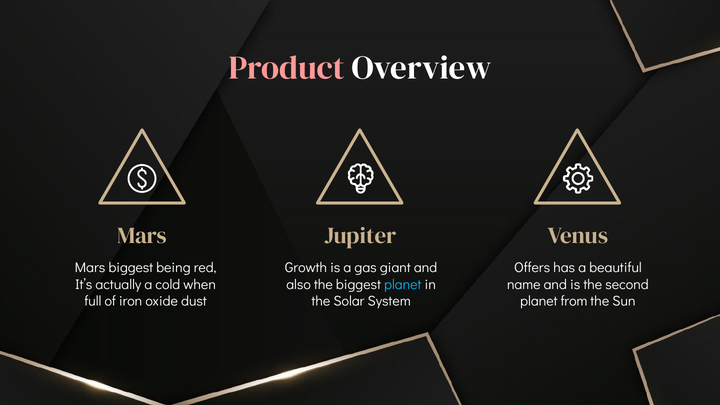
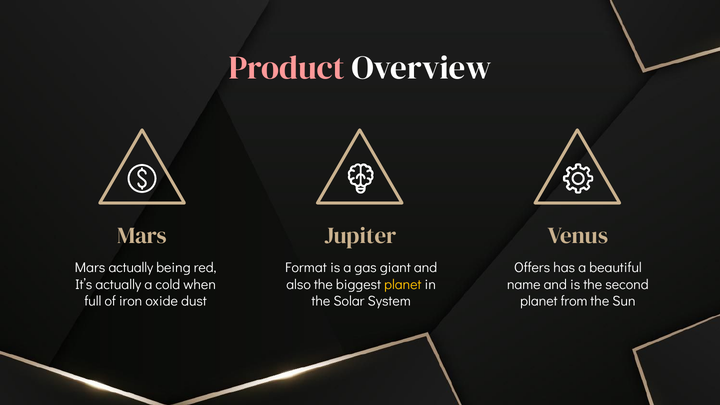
Mars biggest: biggest -> actually (131, 268)
Growth: Growth -> Format (306, 268)
planet colour: light blue -> yellow (403, 284)
